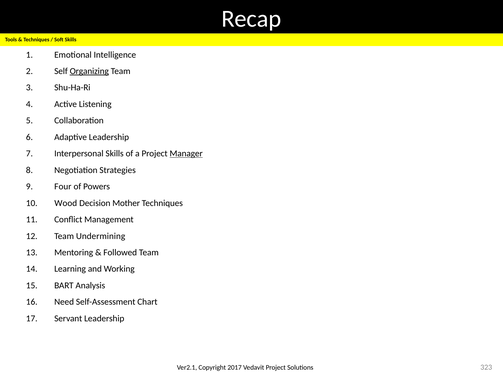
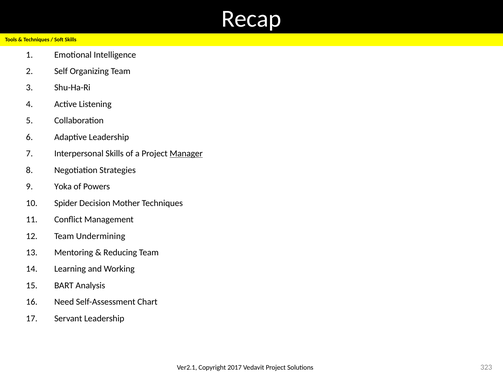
Organizing underline: present -> none (89, 71)
Four: Four -> Yoka (63, 187)
Wood: Wood -> Spider (66, 203)
Followed: Followed -> Reducing (120, 253)
